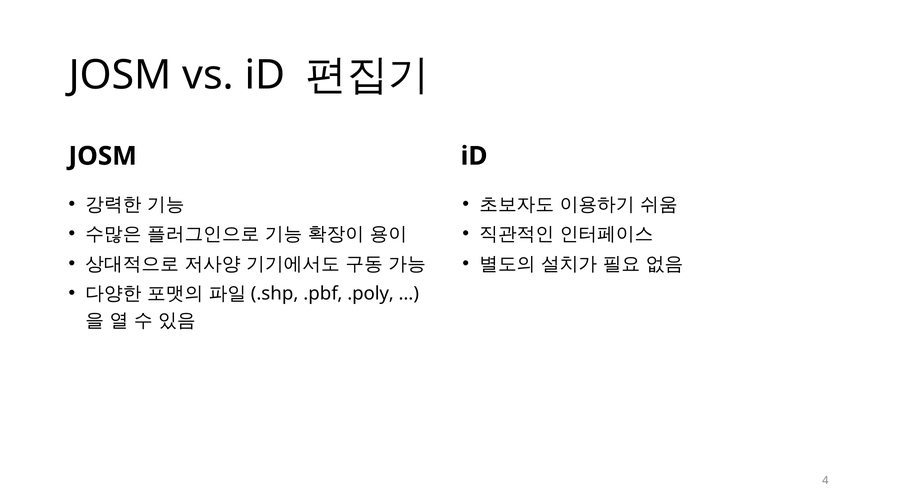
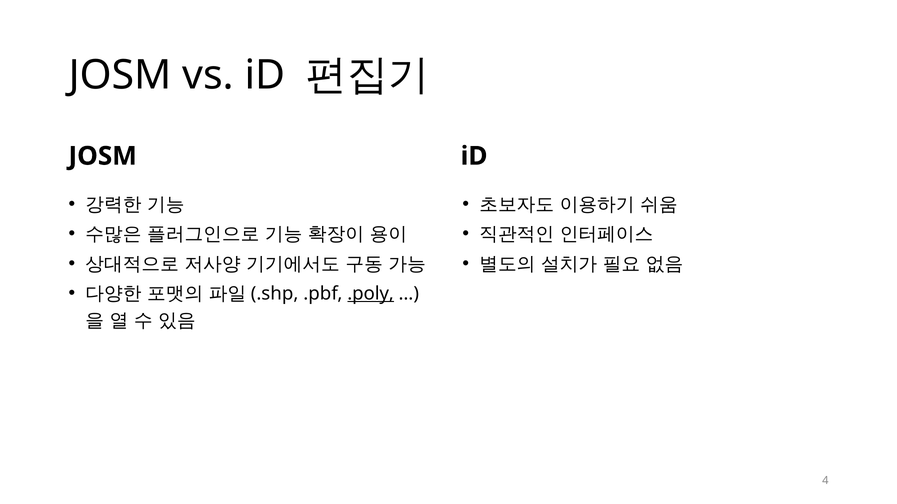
.poly underline: none -> present (371, 294)
